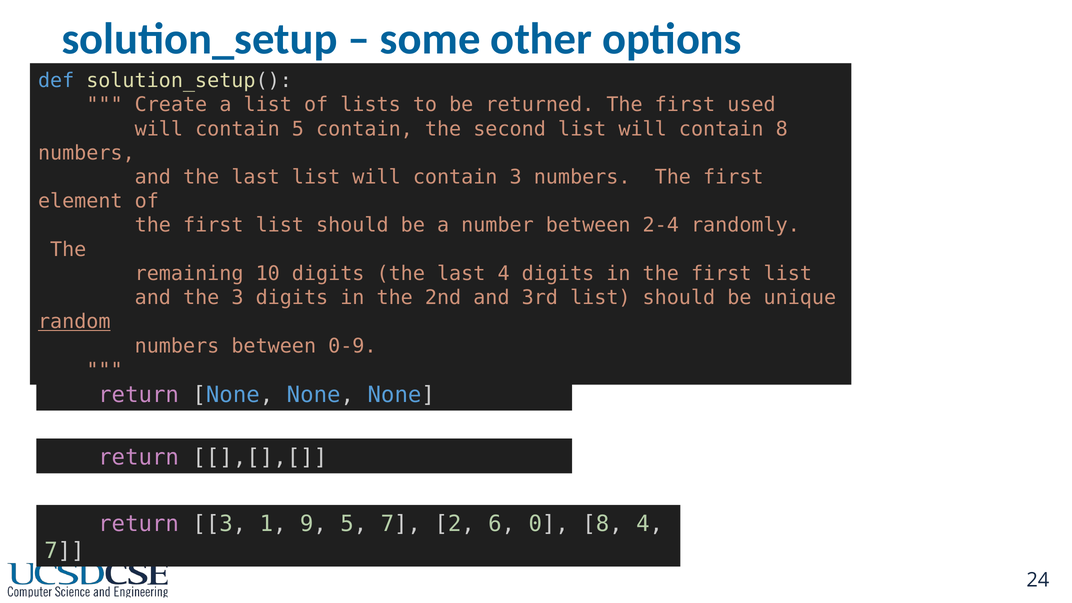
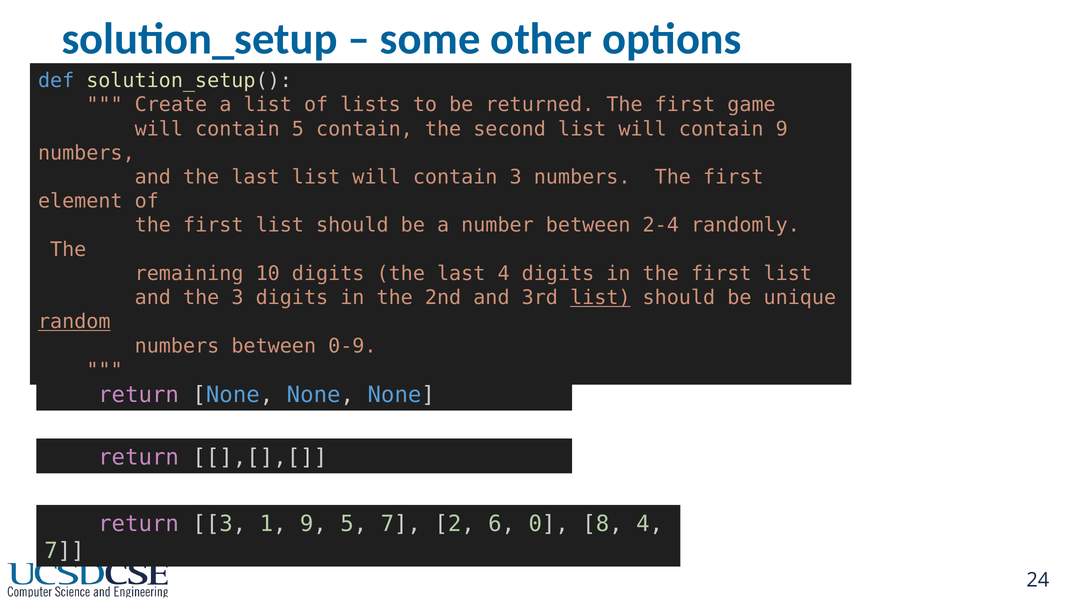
used: used -> game (752, 105)
contain 8: 8 -> 9 (782, 129)
list underline: none -> present (600, 298)
